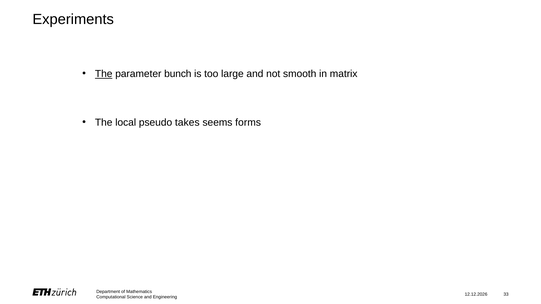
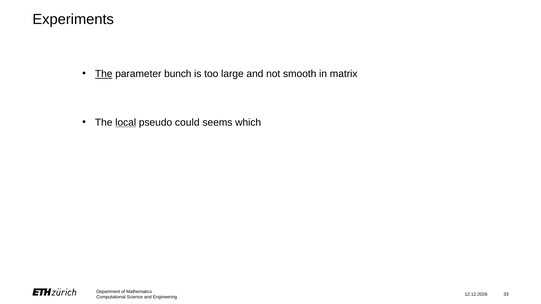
local underline: none -> present (126, 123)
takes: takes -> could (187, 123)
forms: forms -> which (248, 123)
